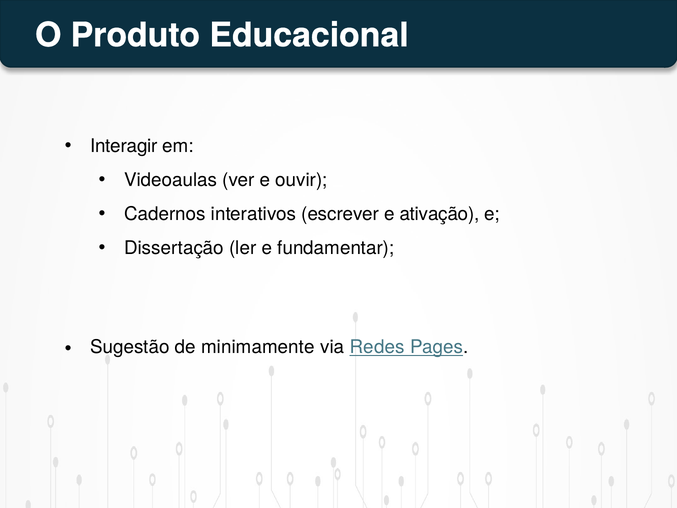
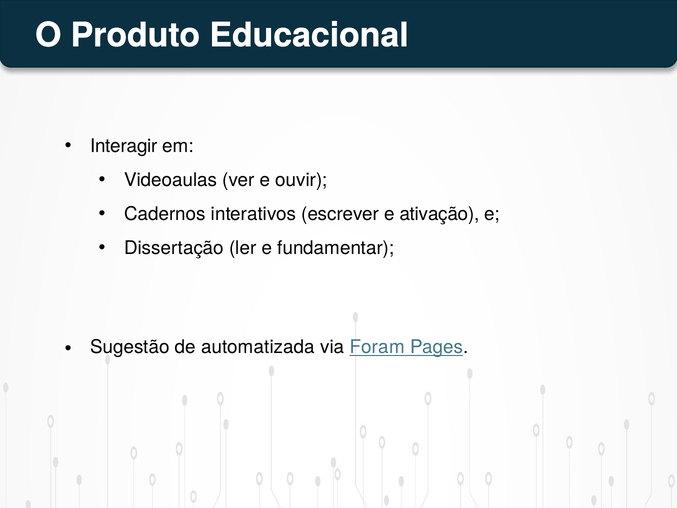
minimamente: minimamente -> automatizada (258, 347)
Redes: Redes -> Foram (377, 347)
